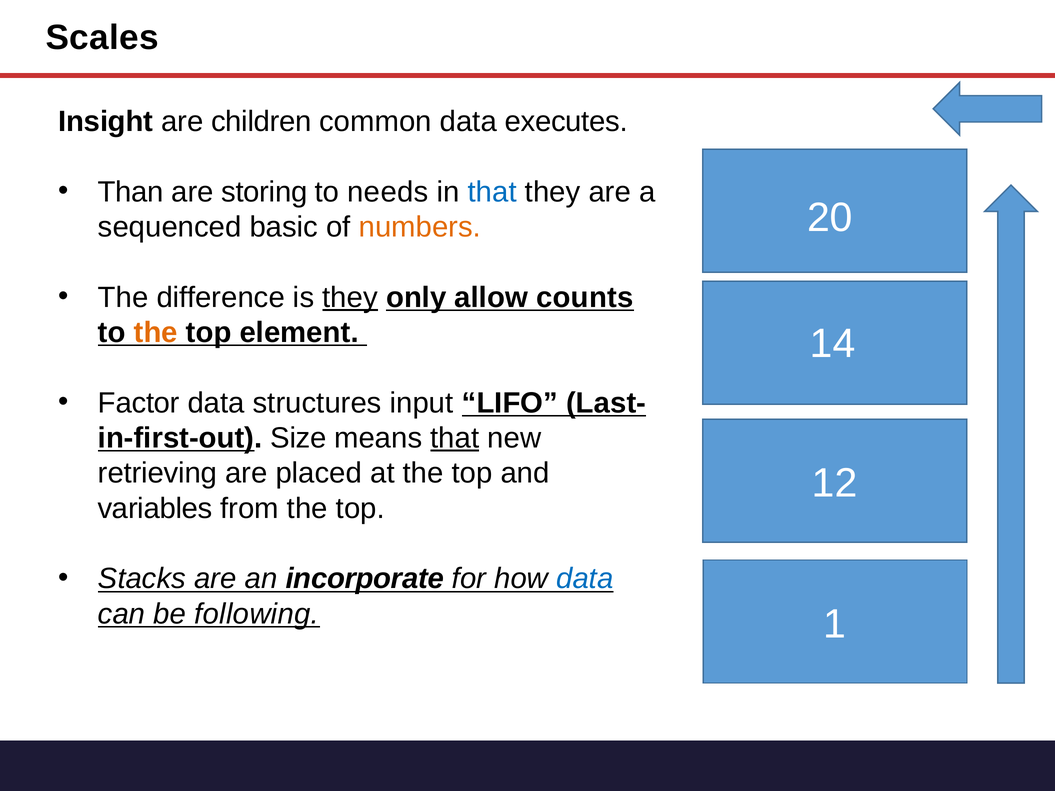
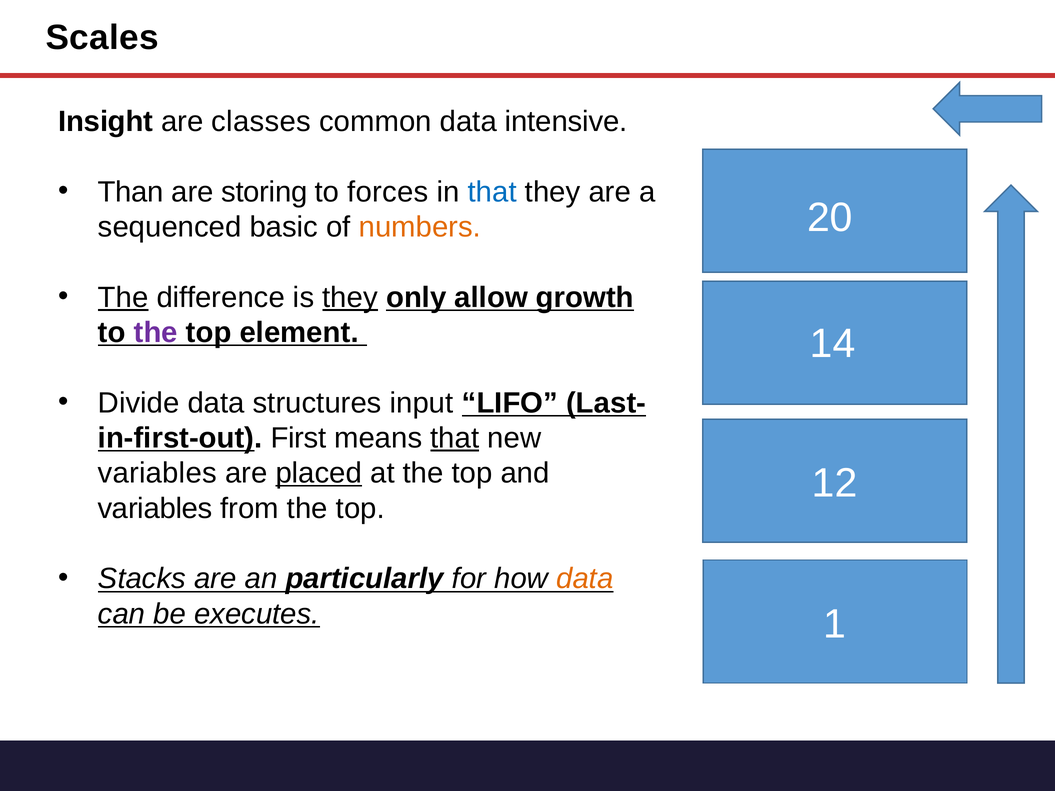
children: children -> classes (261, 122)
executes: executes -> intensive (566, 122)
needs: needs -> forces (388, 192)
The underline: none -> present (123, 297)
counts: counts -> growth (585, 297)
the colour: orange -> purple (156, 333)
Factor: Factor -> Divide (139, 403)
Size: Size -> First (298, 438)
retrieving: retrieving -> variables (157, 473)
placed underline: none -> present (319, 473)
incorporate: incorporate -> particularly (365, 579)
data colour: blue -> orange (585, 579)
following: following -> executes (257, 614)
